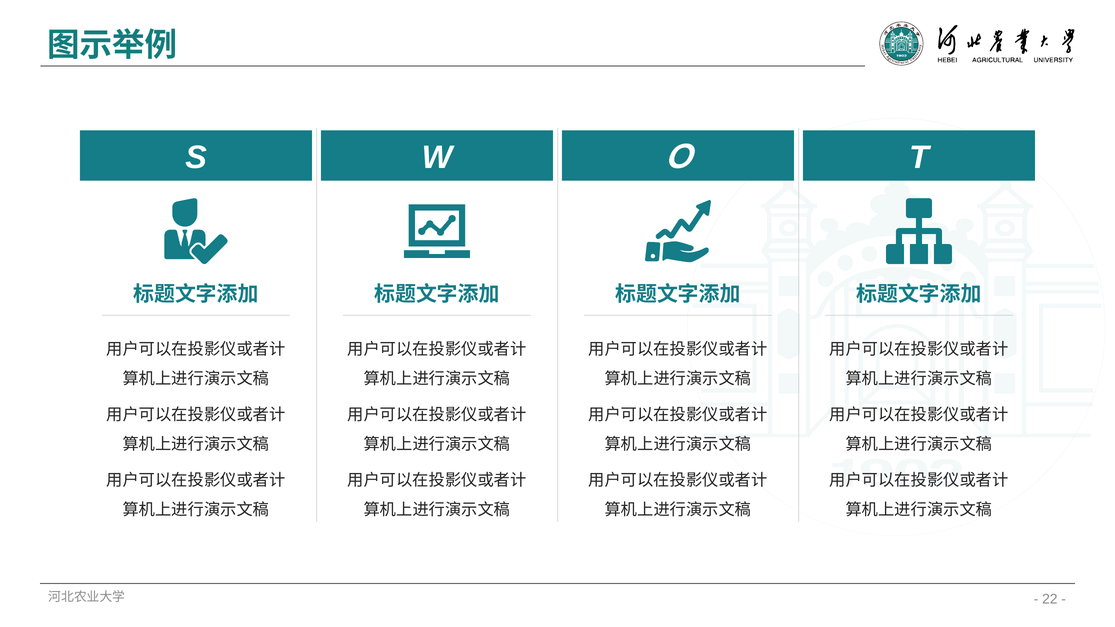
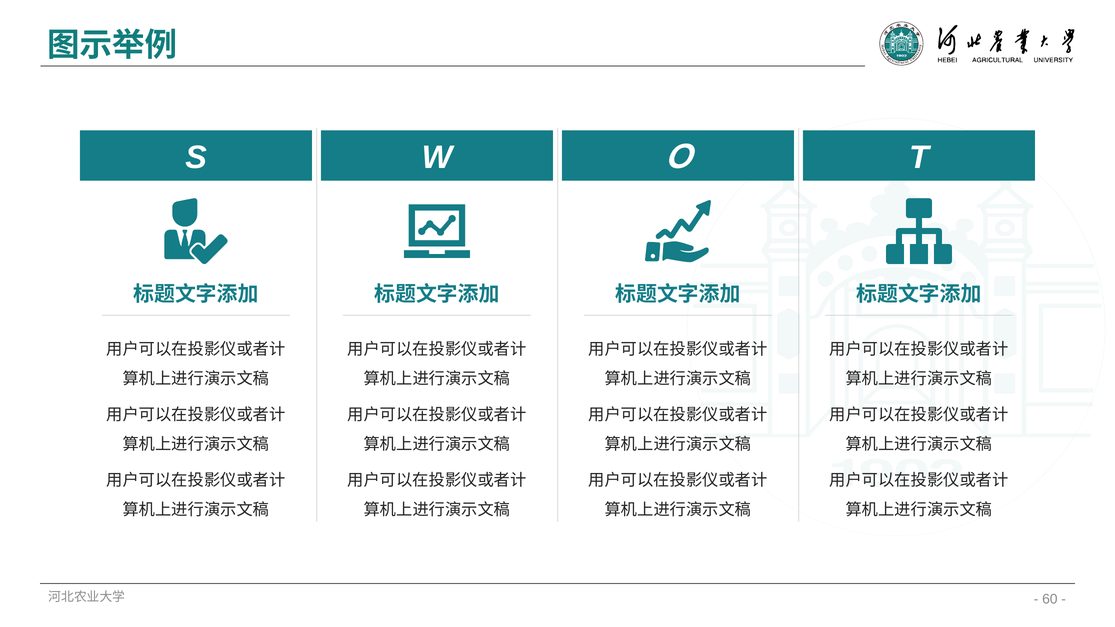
22: 22 -> 60 (1050, 599)
